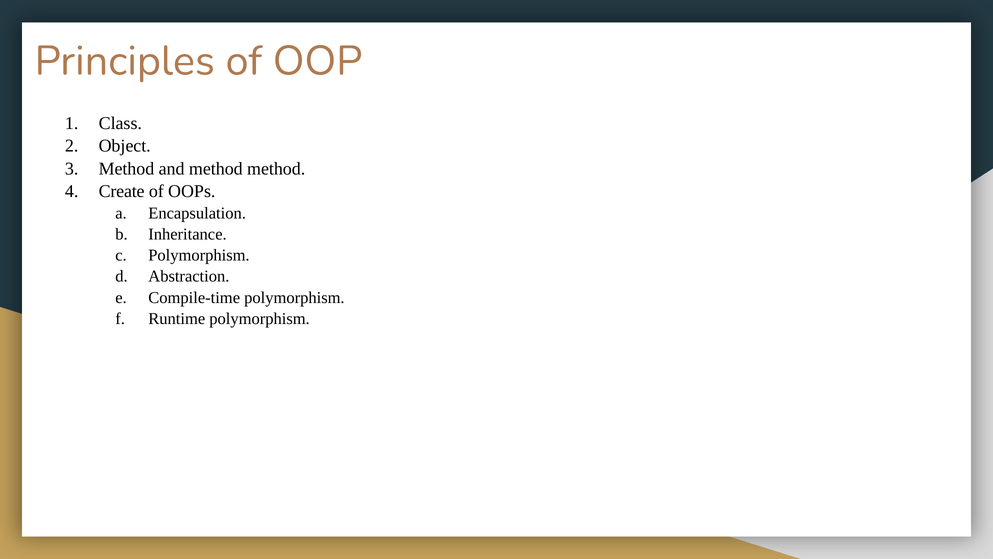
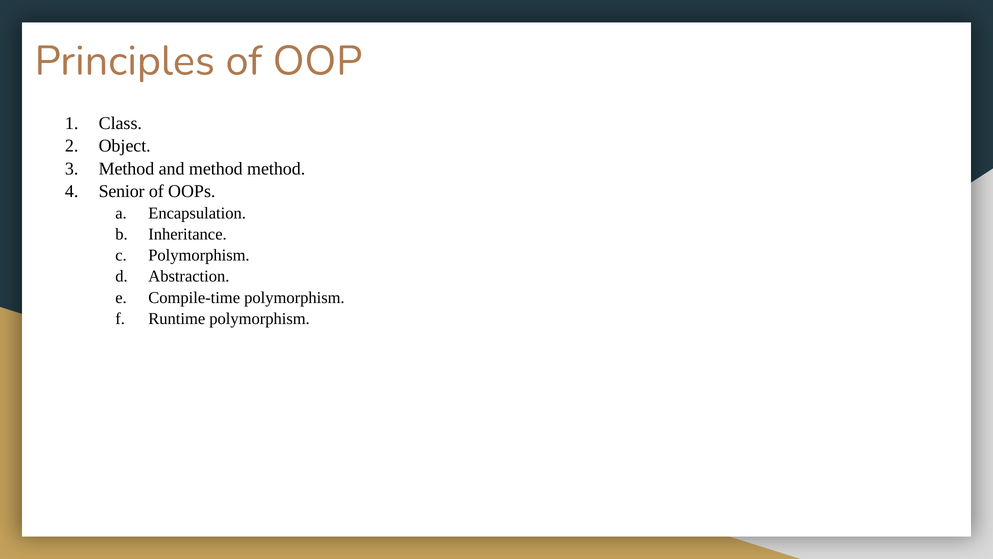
Create: Create -> Senior (122, 191)
